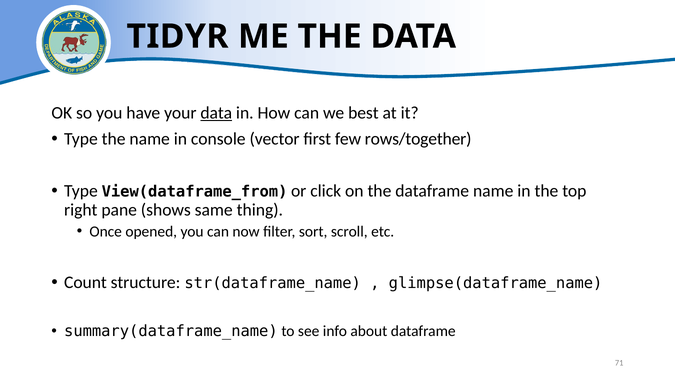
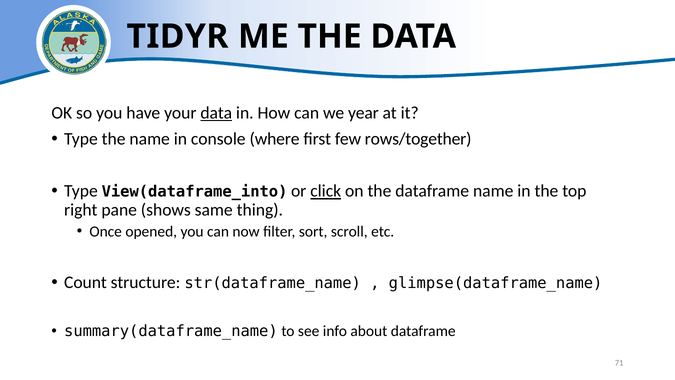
best: best -> year (363, 113)
vector: vector -> where (275, 139)
View(dataframe_from: View(dataframe_from -> View(dataframe_into (195, 192)
click underline: none -> present (326, 191)
